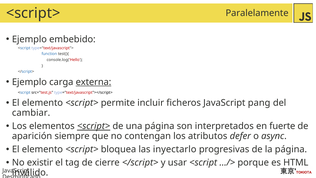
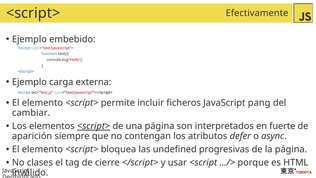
Paralelamente: Paralelamente -> Efectivamente (257, 13)
externa underline: present -> none (93, 82)
inyectarlo: inyectarlo -> undefined (175, 149)
existir: existir -> clases (40, 162)
